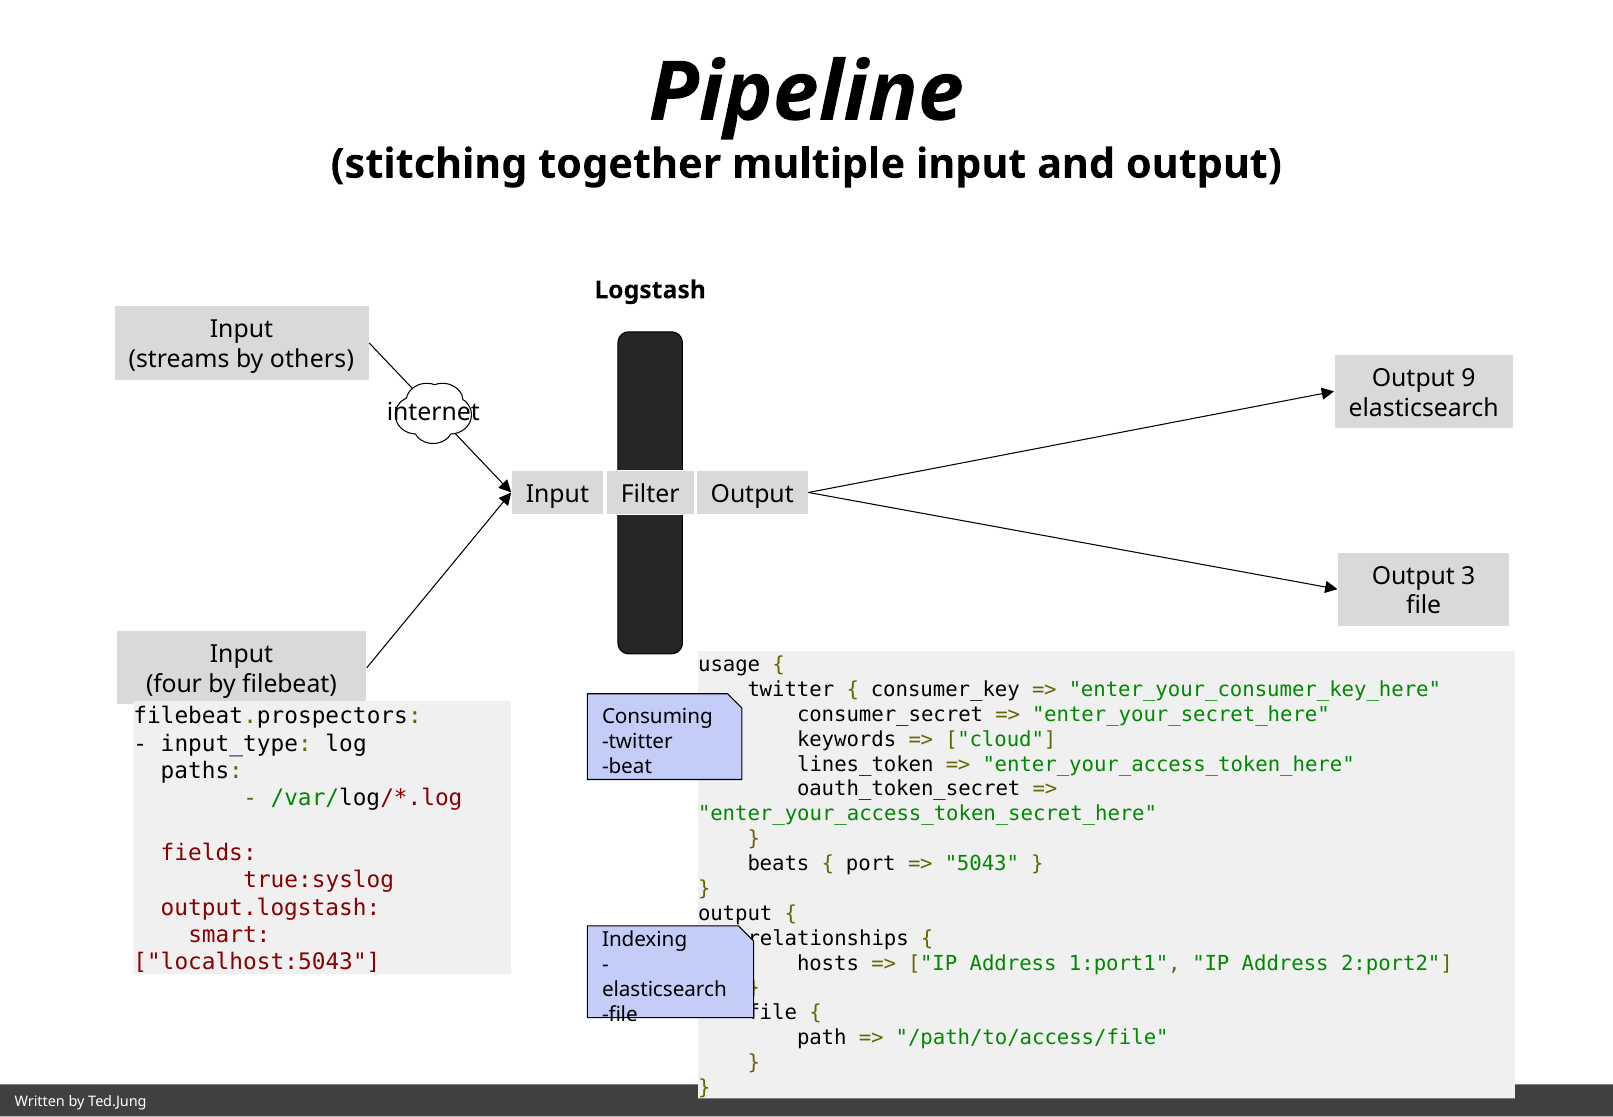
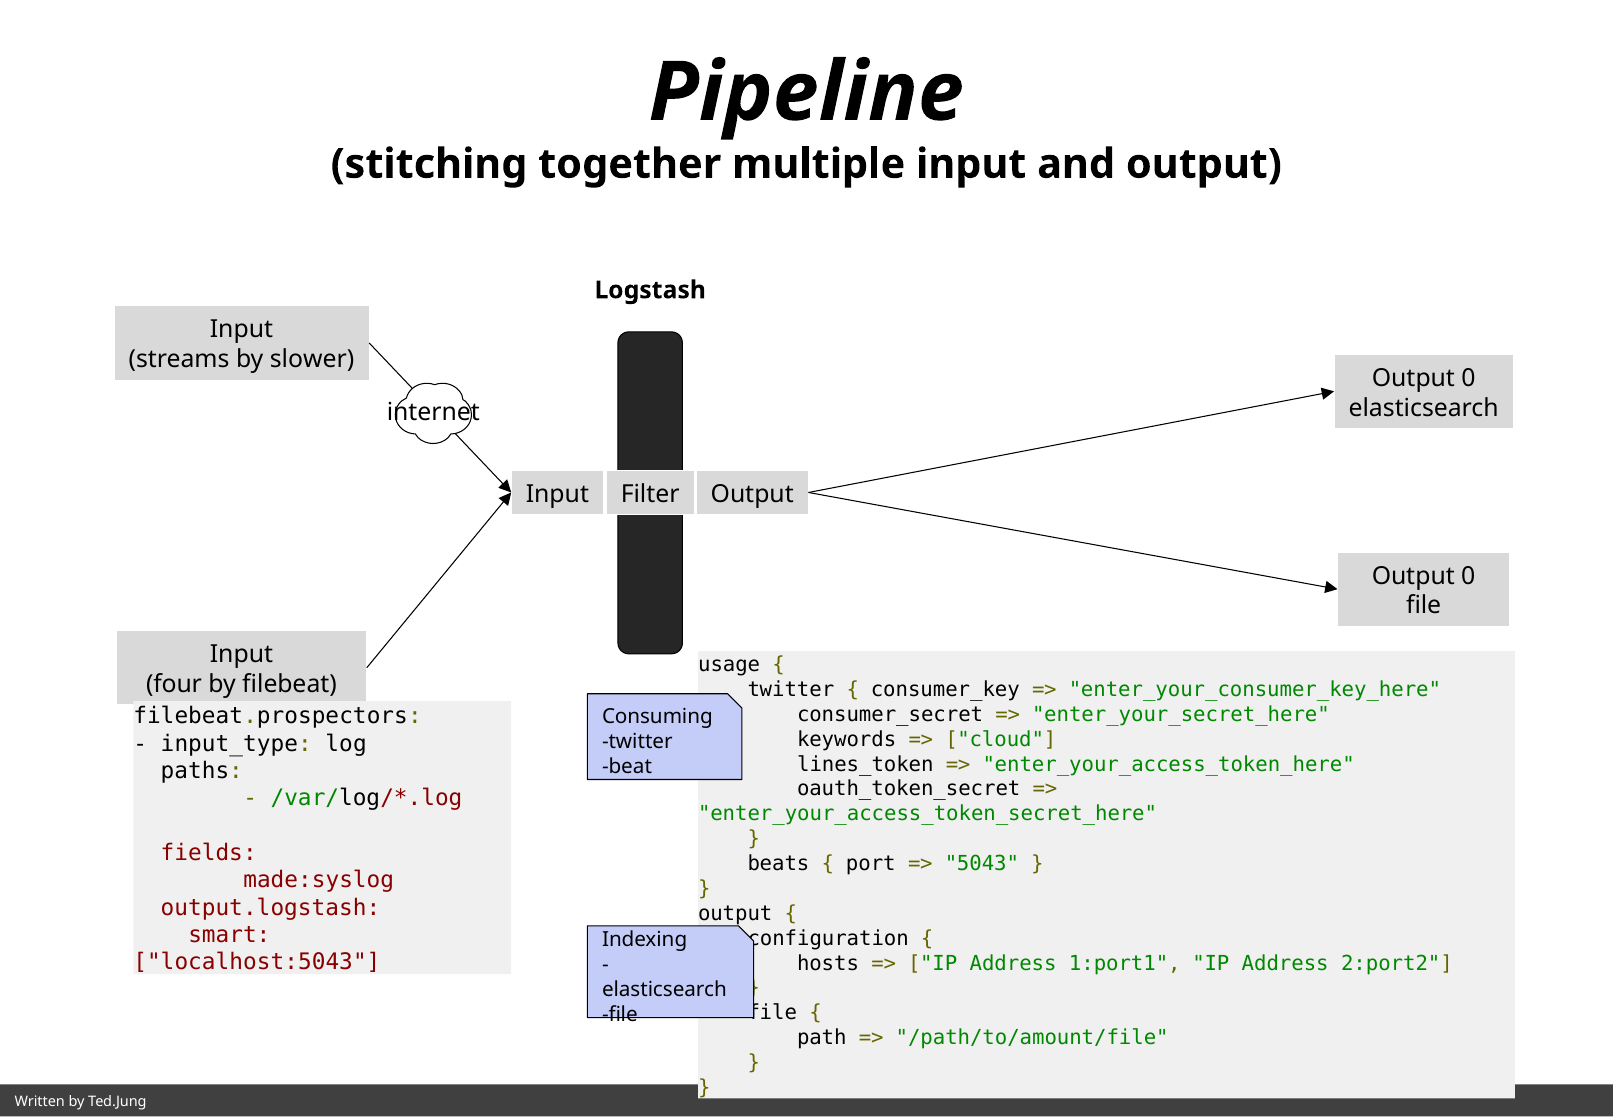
others: others -> slower (312, 359)
9: 9 -> 0 (1468, 378)
3: 3 -> 0 (1468, 576)
true:syslog: true:syslog -> made:syslog (319, 880)
relationships: relationships -> configuration (828, 938)
/path/to/access/file: /path/to/access/file -> /path/to/amount/file (1032, 1037)
